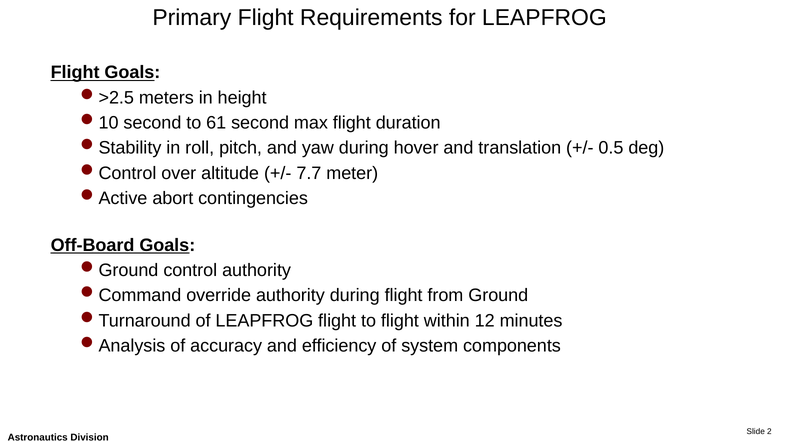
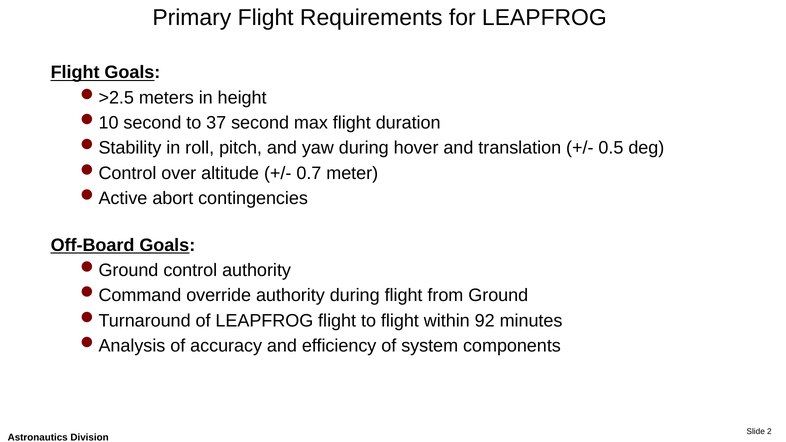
61: 61 -> 37 (216, 123)
7.7: 7.7 -> 0.7 (309, 173)
12: 12 -> 92 (485, 321)
